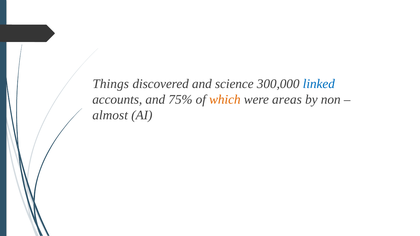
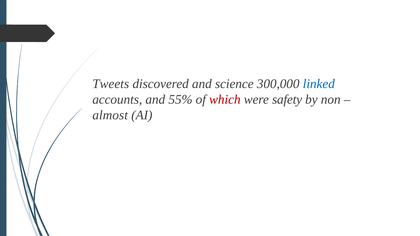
Things: Things -> Tweets (111, 84)
75%: 75% -> 55% (180, 100)
which colour: orange -> red (225, 100)
areas: areas -> safety (287, 100)
